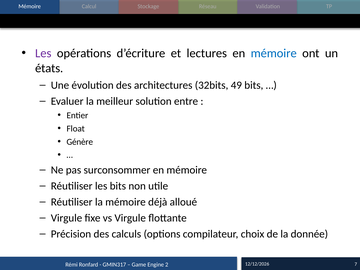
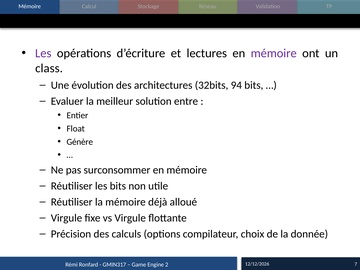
mémoire colour: blue -> purple (274, 53)
états: états -> class (49, 68)
49: 49 -> 94 (236, 85)
